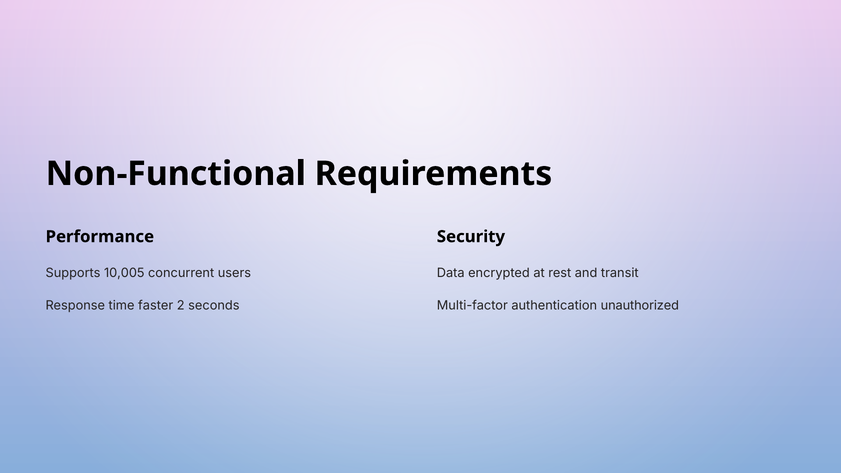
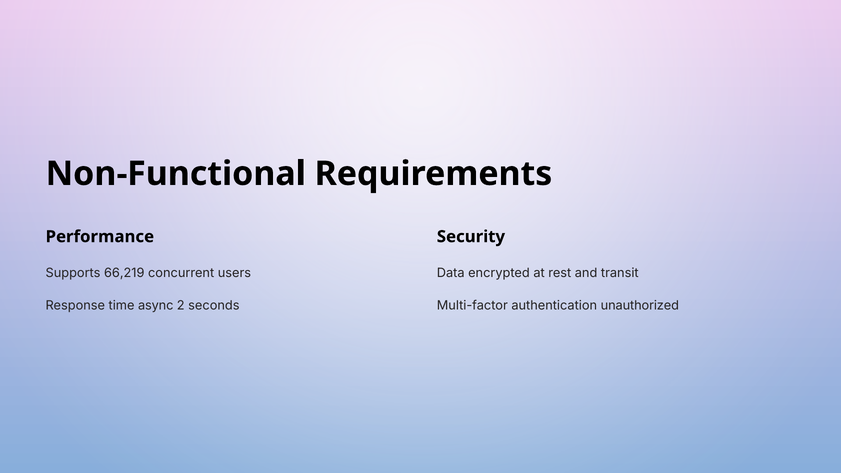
10,005: 10,005 -> 66,219 (124, 273)
faster: faster -> async (156, 305)
